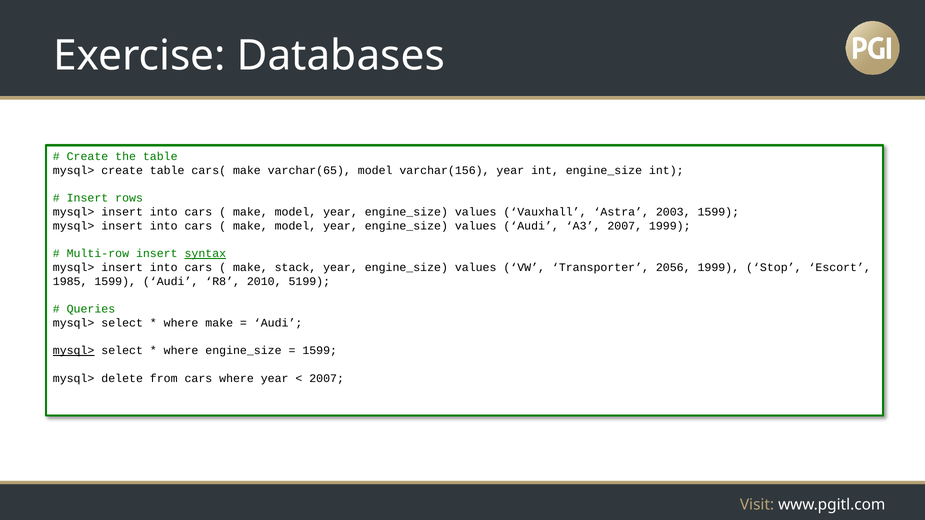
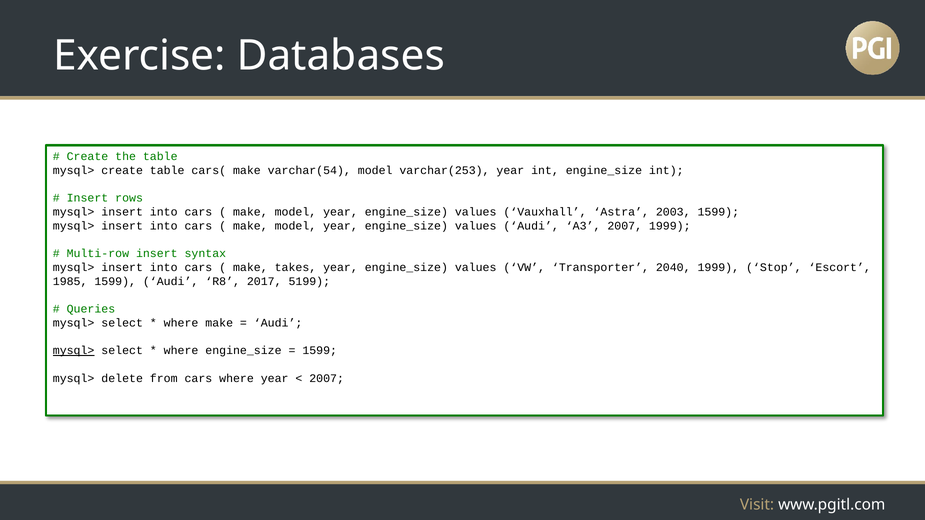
varchar(65: varchar(65 -> varchar(54 (309, 170)
varchar(156: varchar(156 -> varchar(253 (444, 170)
syntax underline: present -> none (205, 254)
stack: stack -> takes (295, 268)
2056: 2056 -> 2040 (673, 268)
2010: 2010 -> 2017 (264, 281)
